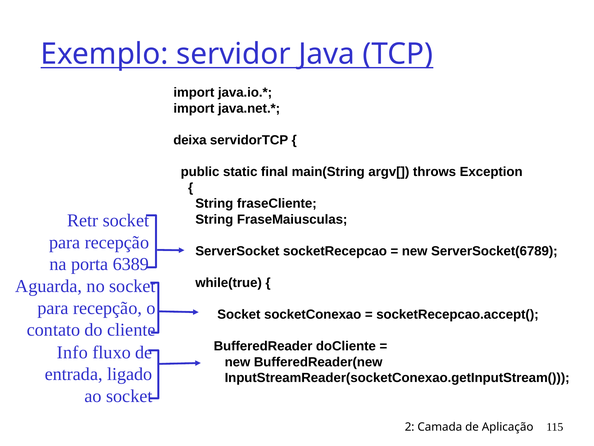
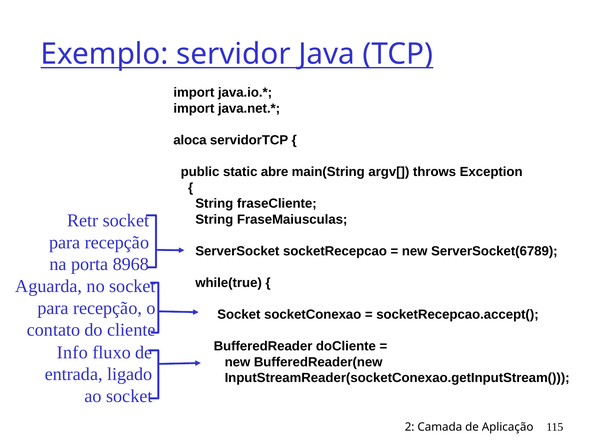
deixa: deixa -> aloca (190, 140)
final: final -> abre (275, 172)
6389: 6389 -> 8968 (131, 264)
